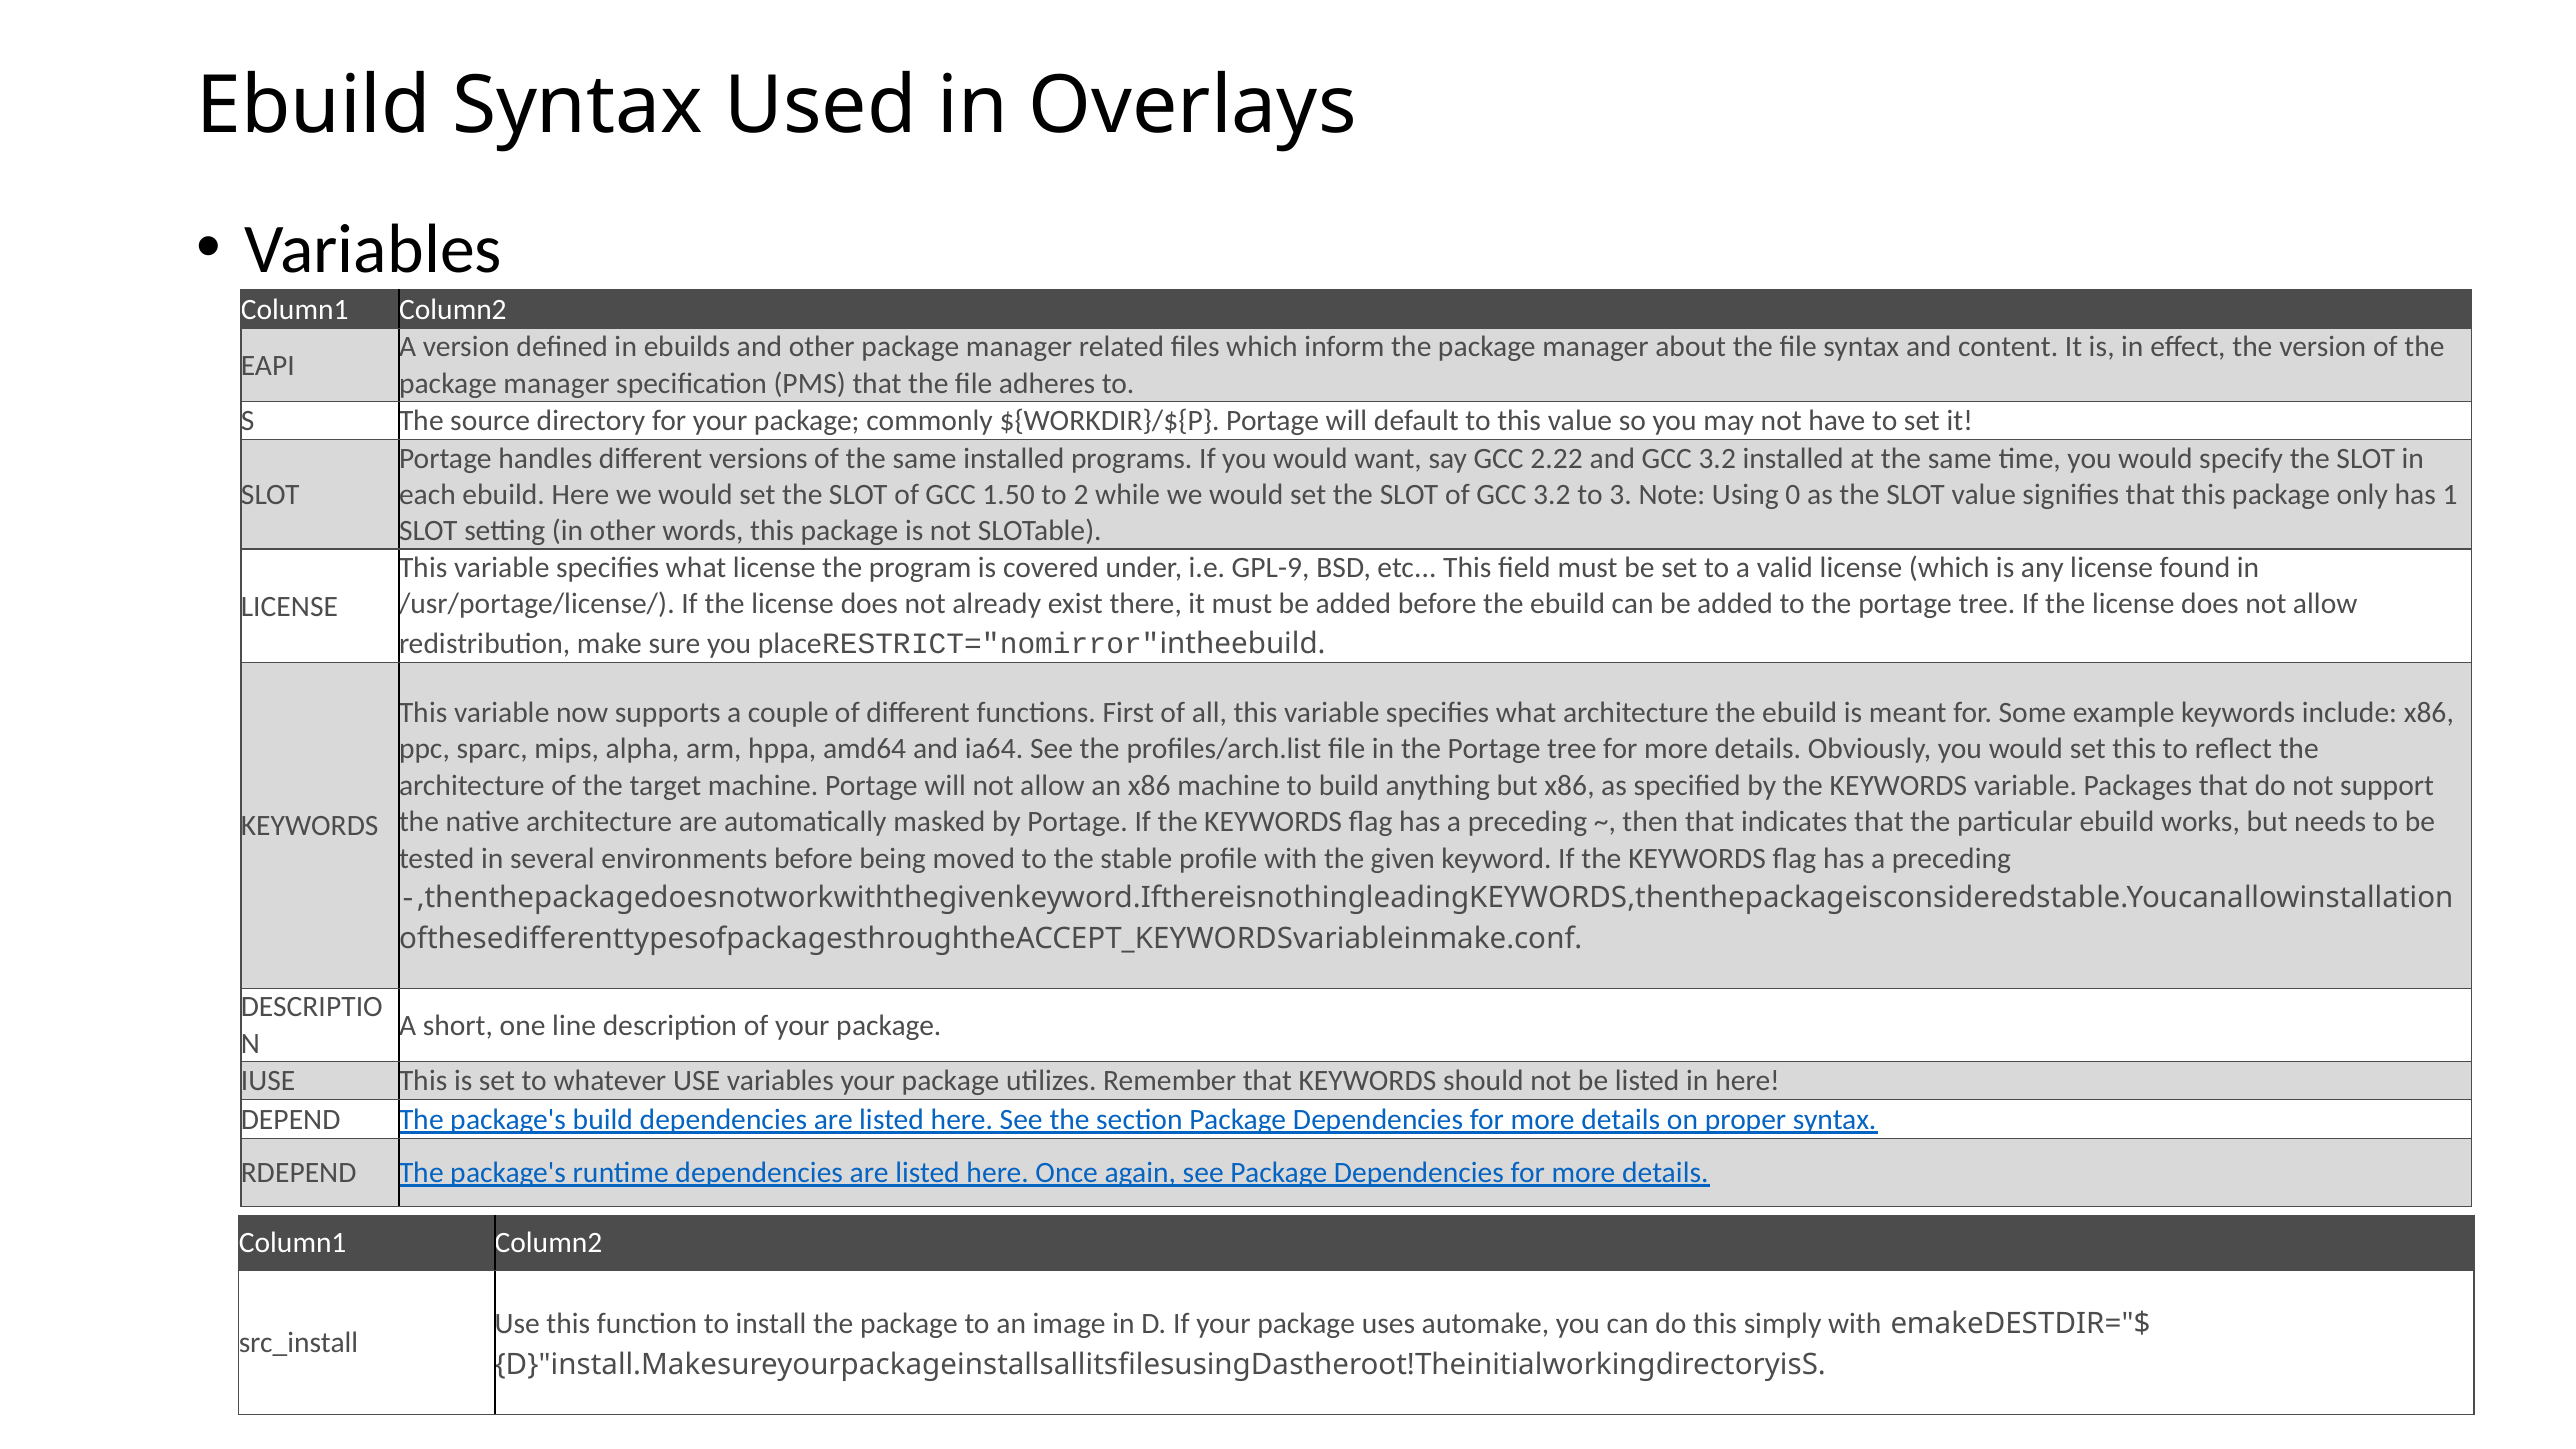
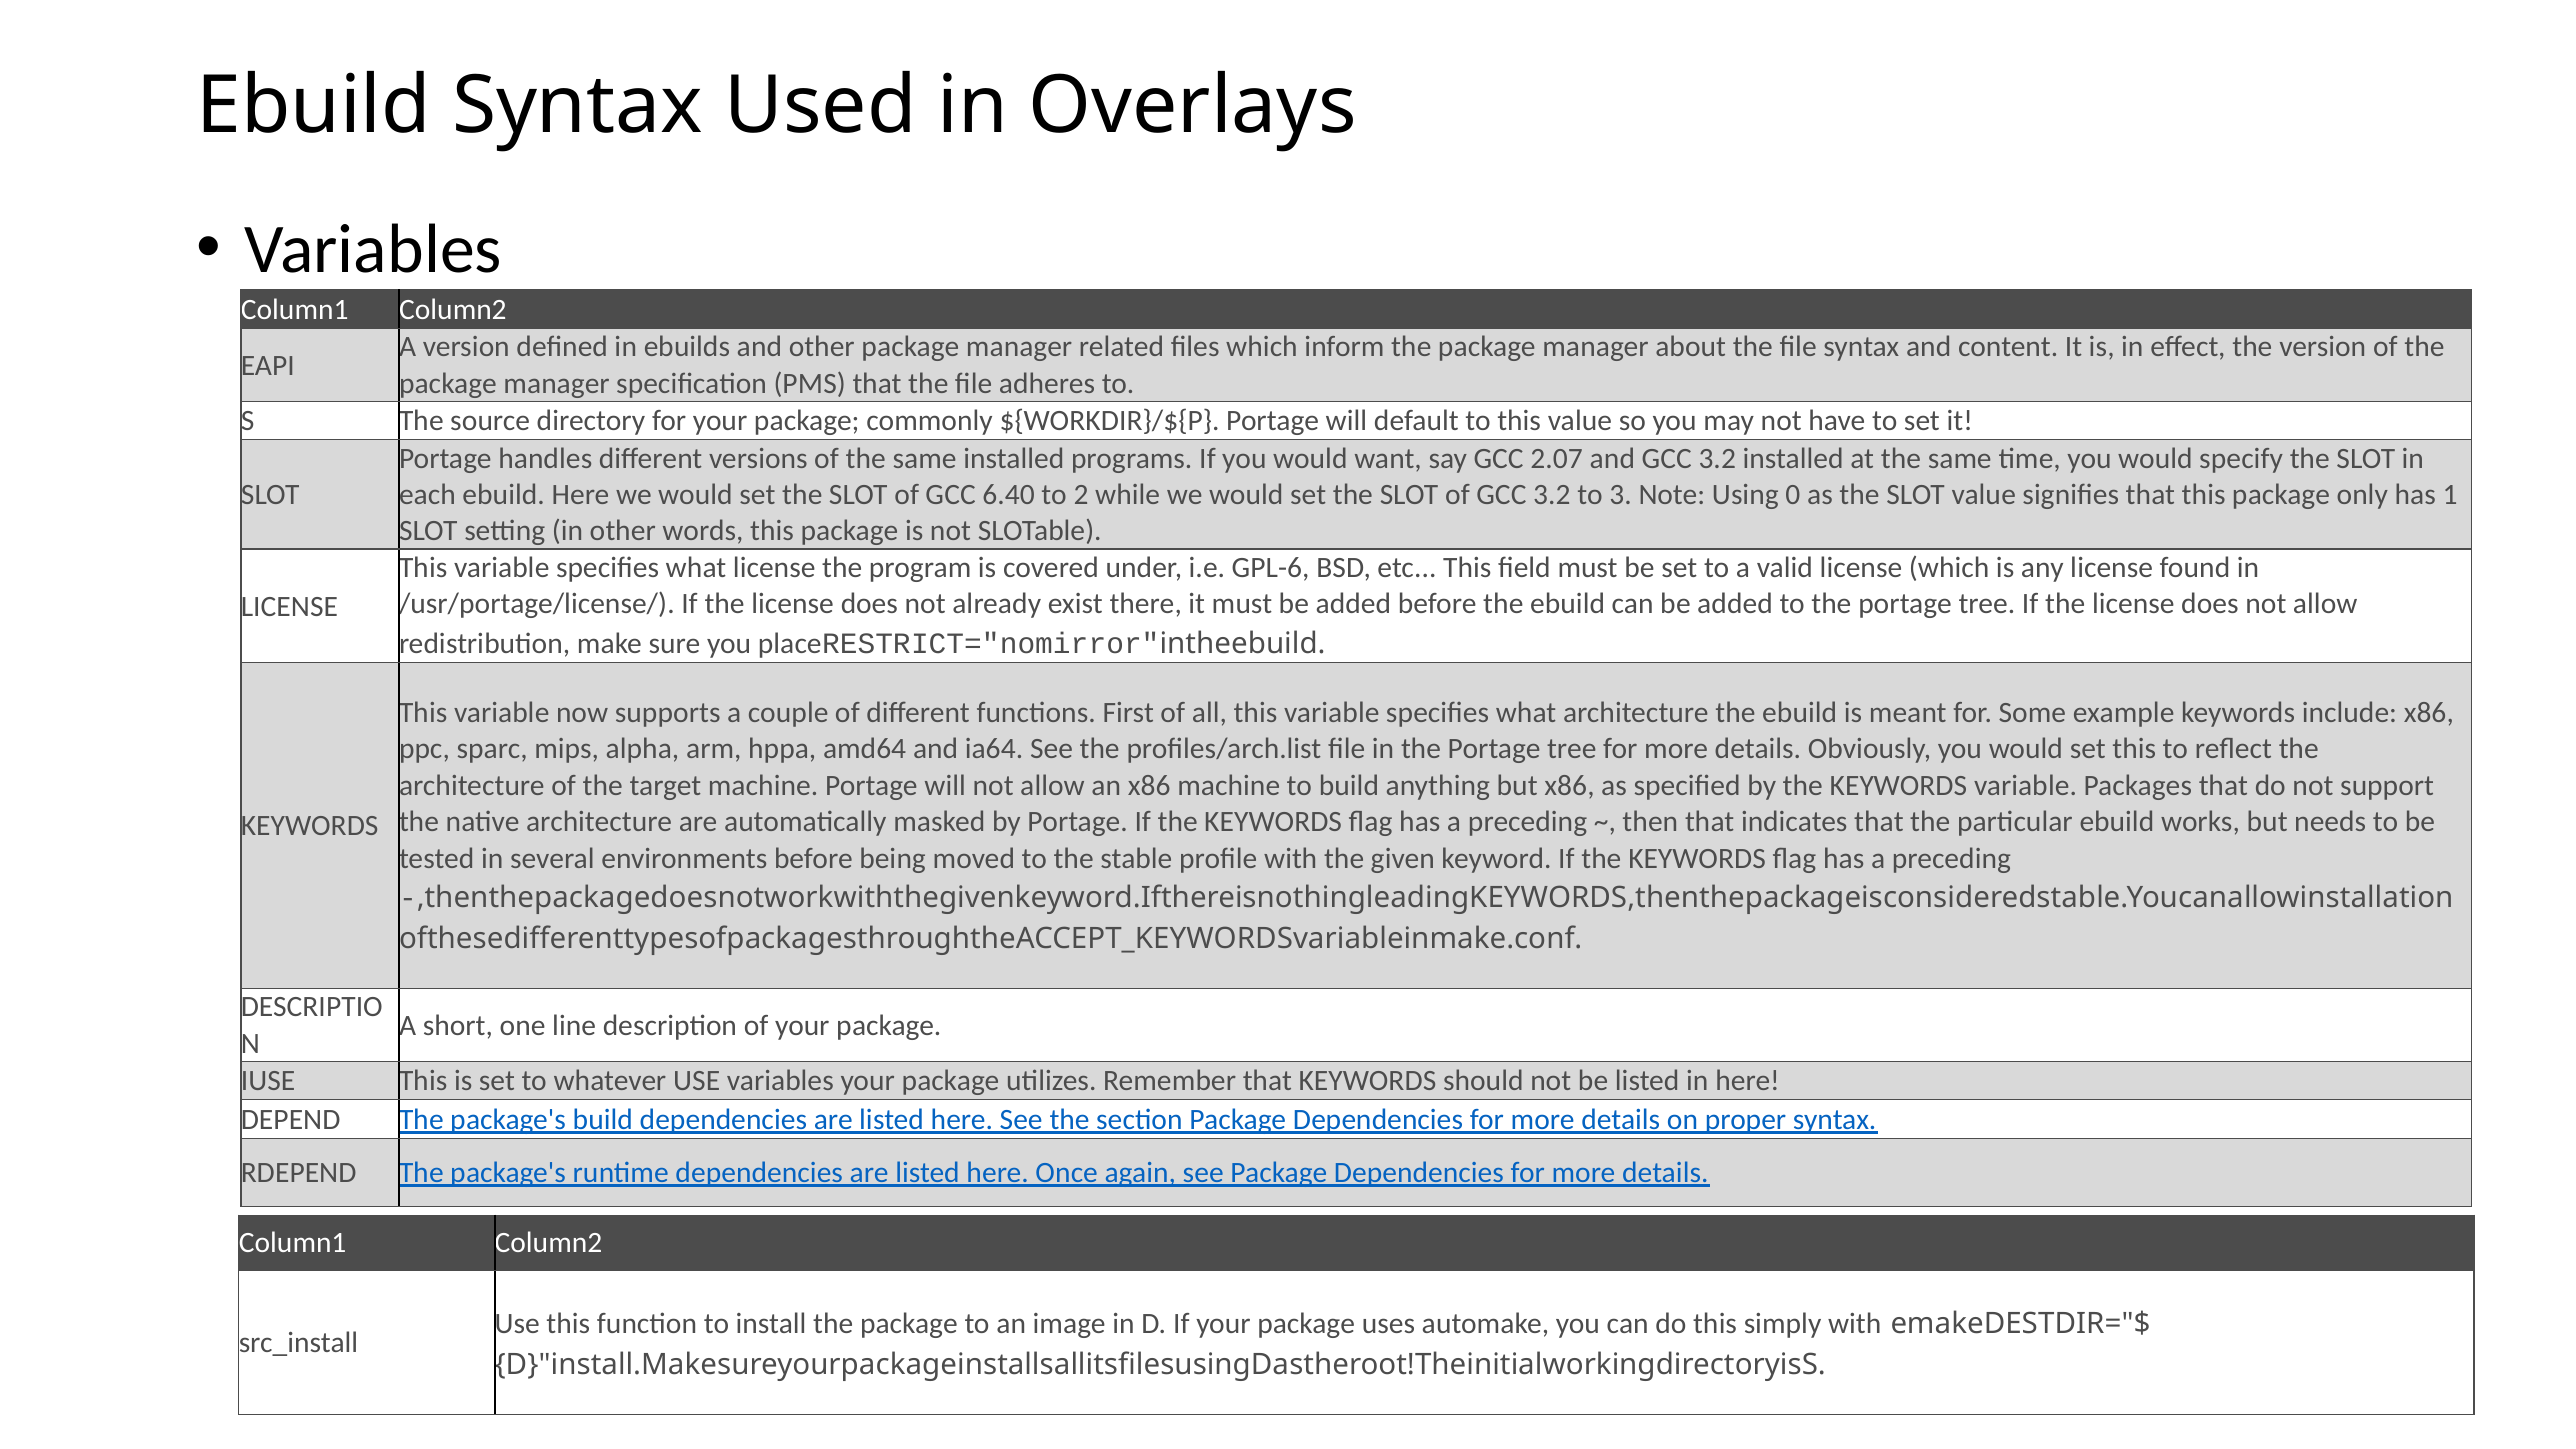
2.22: 2.22 -> 2.07 (1557, 458)
1.50: 1.50 -> 6.40 (1009, 495)
GPL-9: GPL-9 -> GPL-6 (1271, 568)
